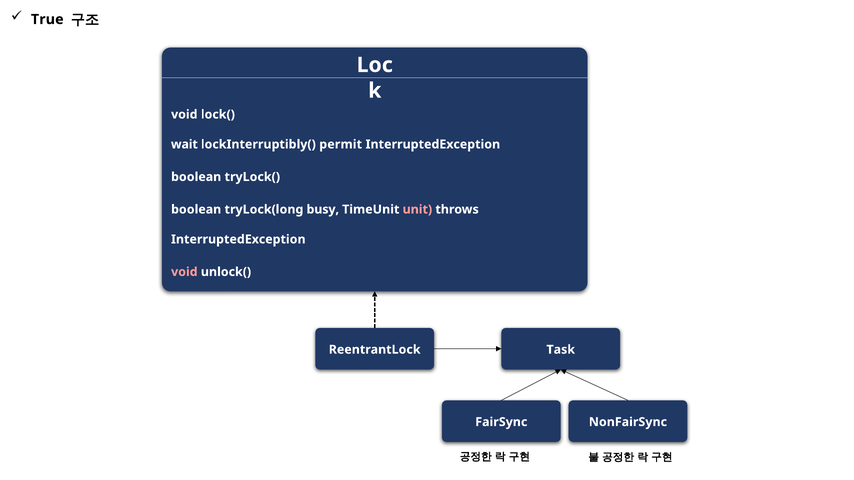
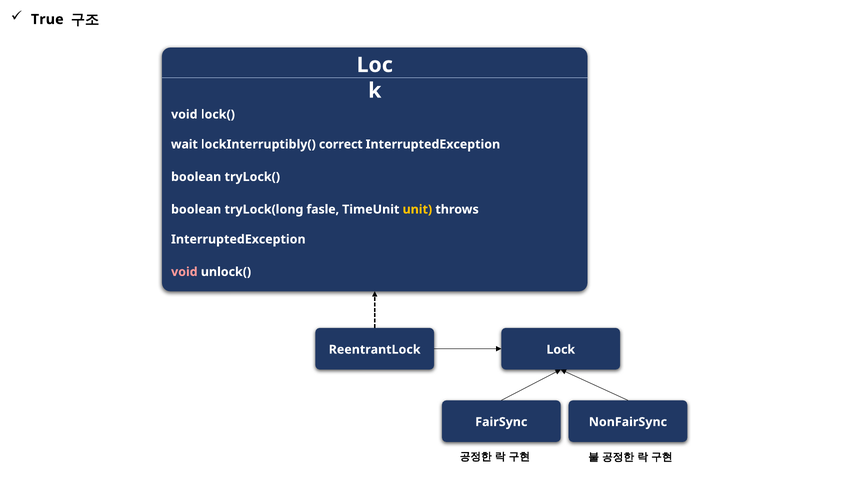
permit: permit -> correct (341, 144)
busy: busy -> fasle (323, 210)
unit colour: pink -> yellow (417, 210)
Task: Task -> Lock (561, 350)
